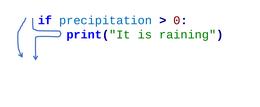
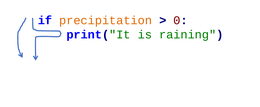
precipitation colour: blue -> orange (106, 20)
